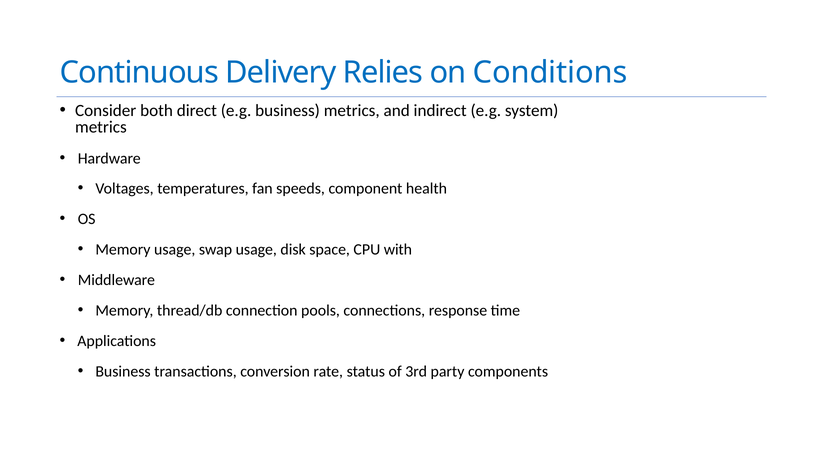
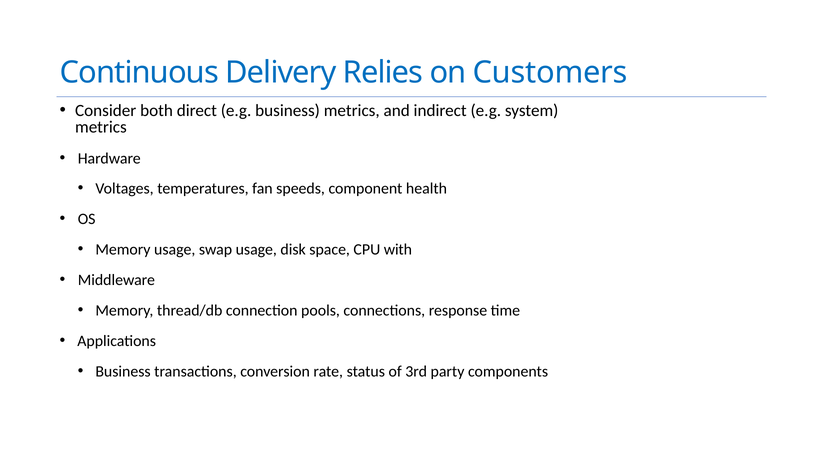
Conditions: Conditions -> Customers (550, 72)
